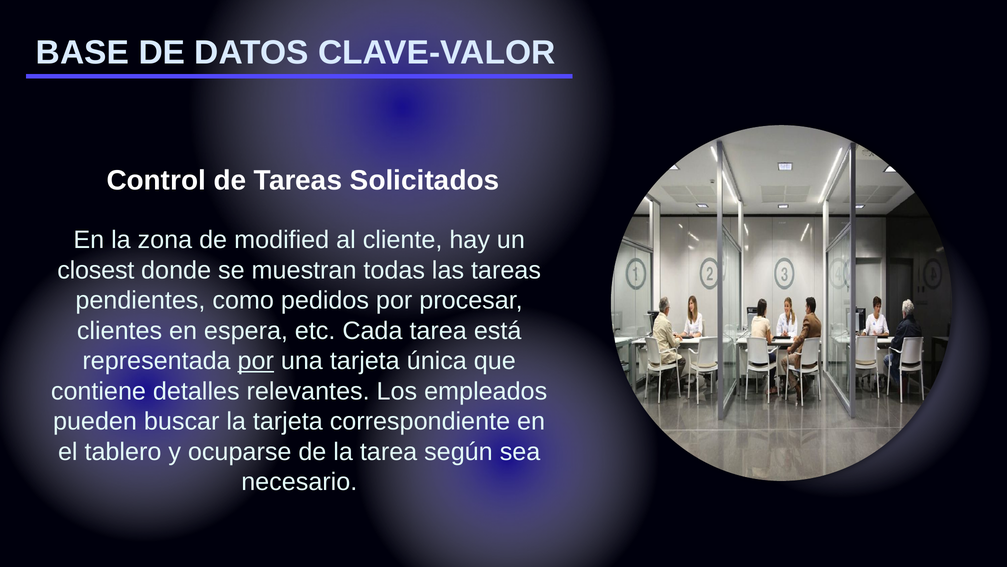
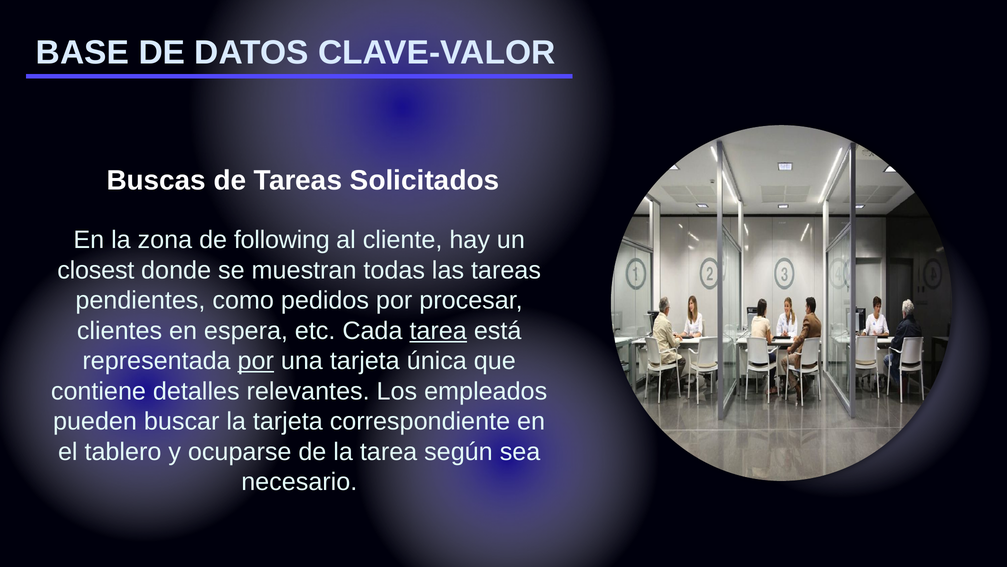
Control: Control -> Buscas (156, 180)
modified: modified -> following (282, 240)
tarea underline: none -> present (438, 331)
